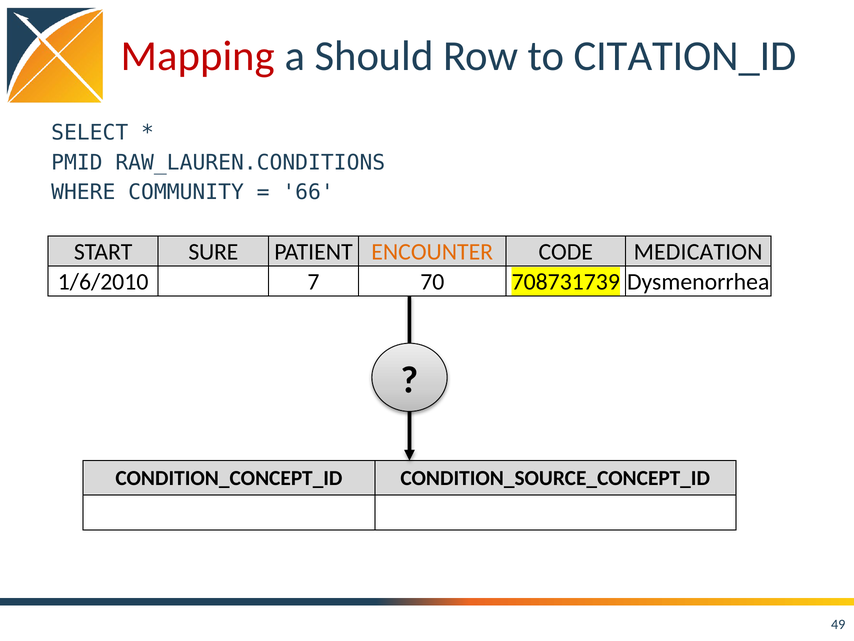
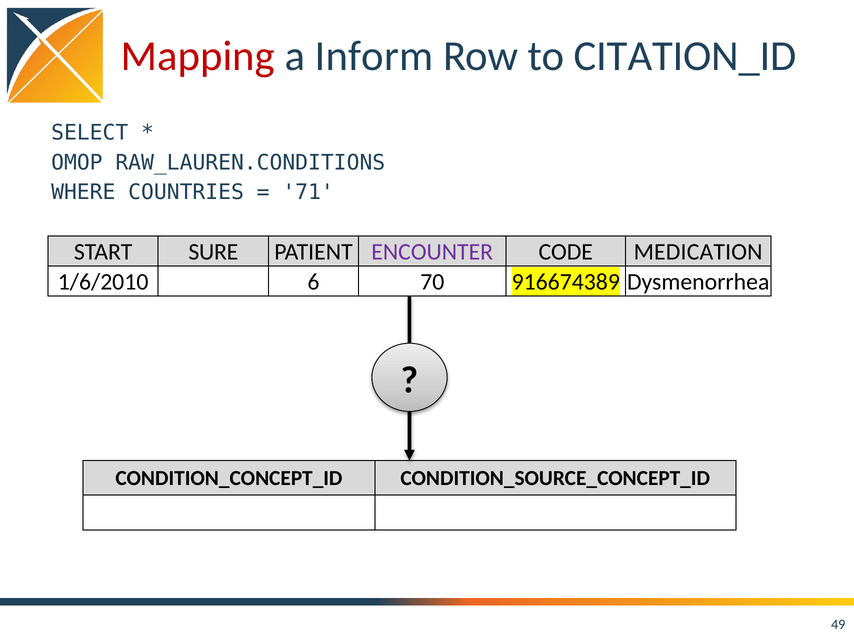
Should: Should -> Inform (374, 56)
PMID: PMID -> OMOP (77, 162)
COMMUNITY: COMMUNITY -> COUNTRIES (186, 192)
66: 66 -> 71 (308, 192)
ENCOUNTER colour: orange -> purple (432, 252)
7: 7 -> 6 (313, 281)
708731739: 708731739 -> 916674389 (566, 281)
